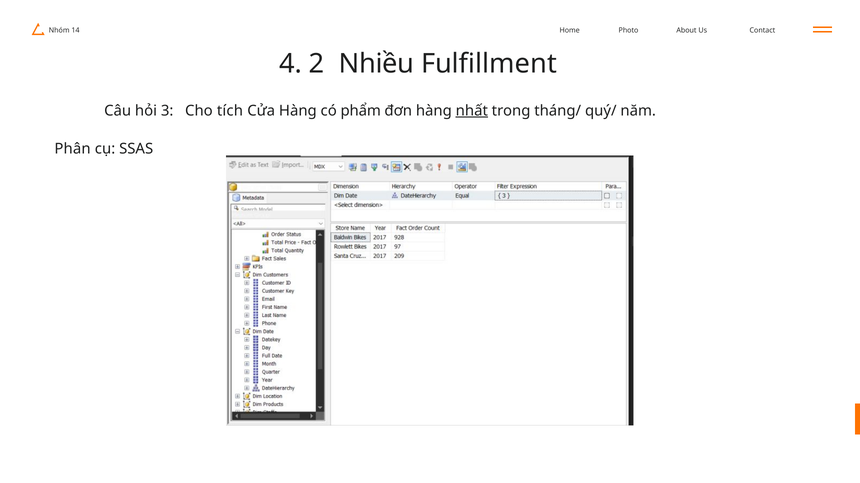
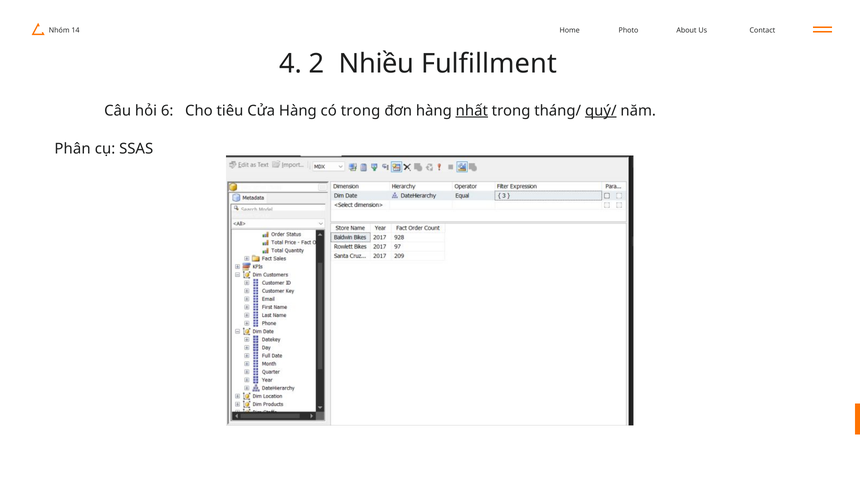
3: 3 -> 6 (167, 111)
tích: tích -> tiêu (230, 111)
có phẩm: phẩm -> trong (361, 111)
quý/ underline: none -> present (601, 111)
